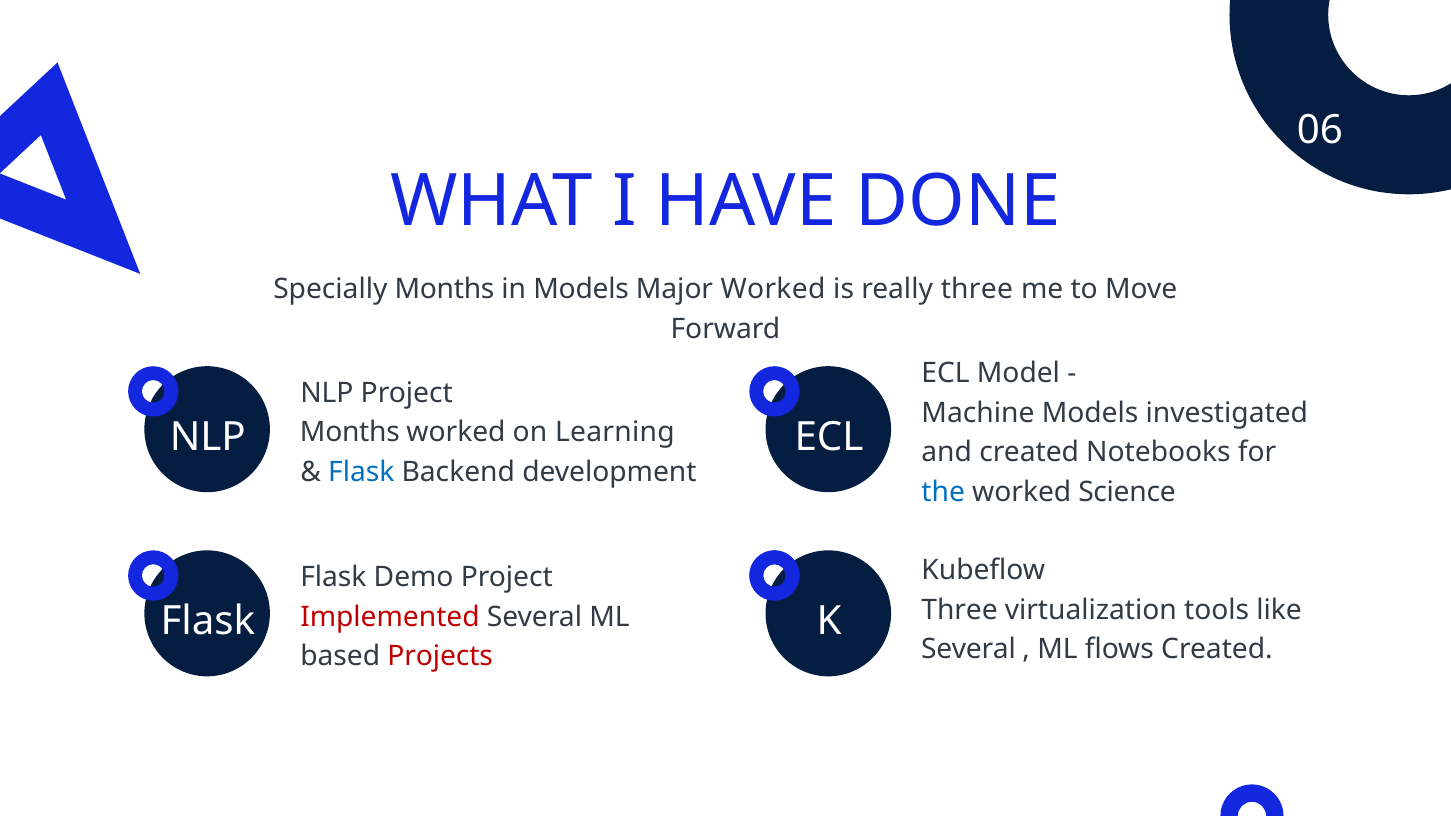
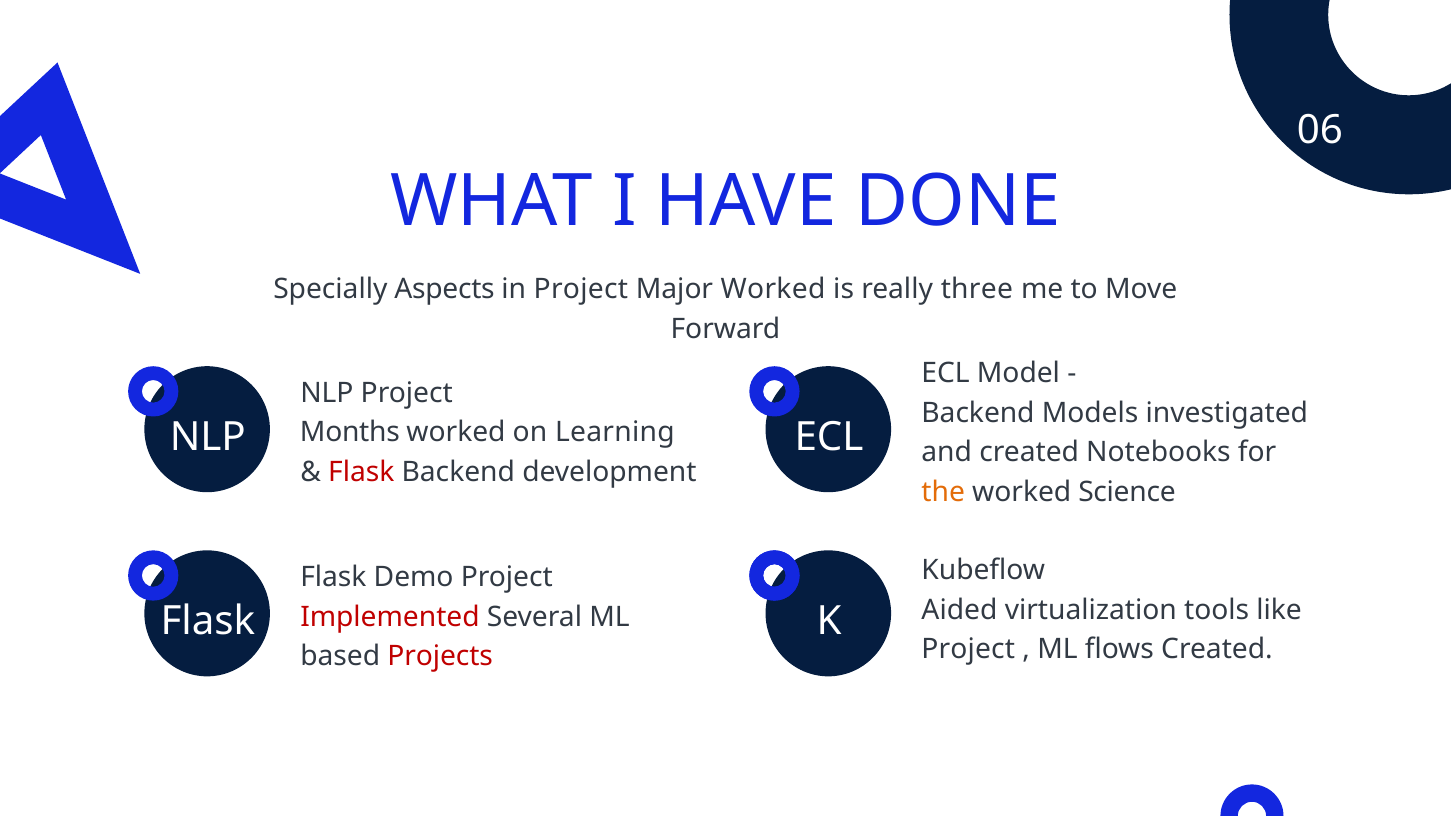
Specially Months: Months -> Aspects (445, 289)
in Models: Models -> Project (581, 289)
Machine: Machine -> Backend (978, 413)
Flask colour: blue -> red (361, 472)
the colour: blue -> orange (943, 492)
Three: Three -> Aided (960, 610)
Several: Several -> Project (968, 649)
